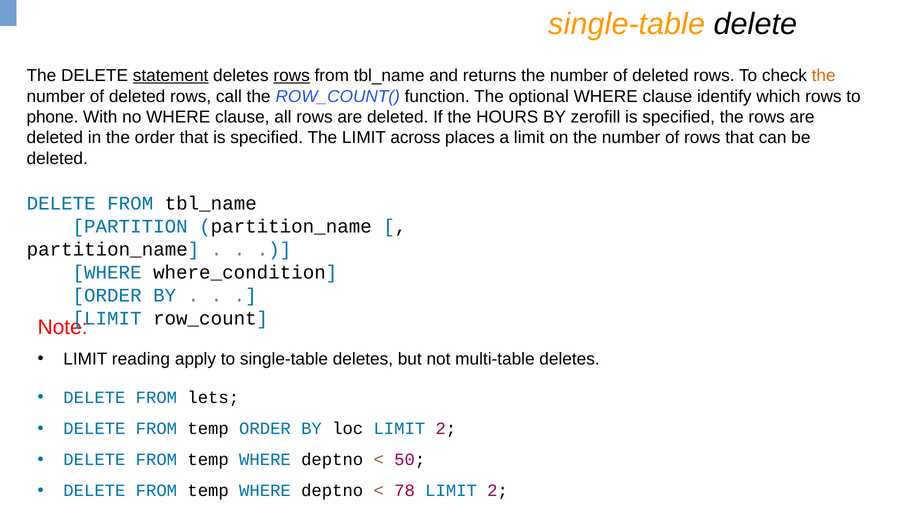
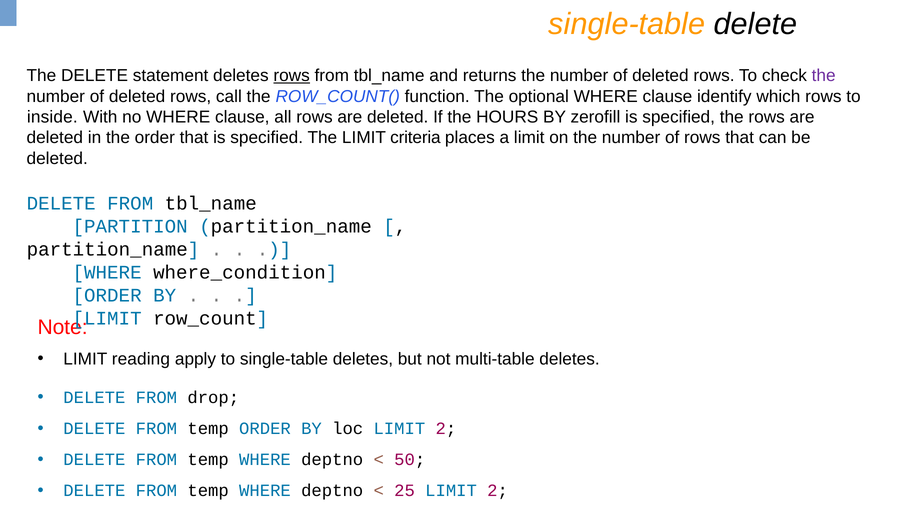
statement underline: present -> none (171, 76)
the colour: orange -> purple (824, 76)
phone: phone -> inside (52, 117)
across: across -> criteria (415, 138)
lets: lets -> drop (213, 398)
78: 78 -> 25 (405, 491)
